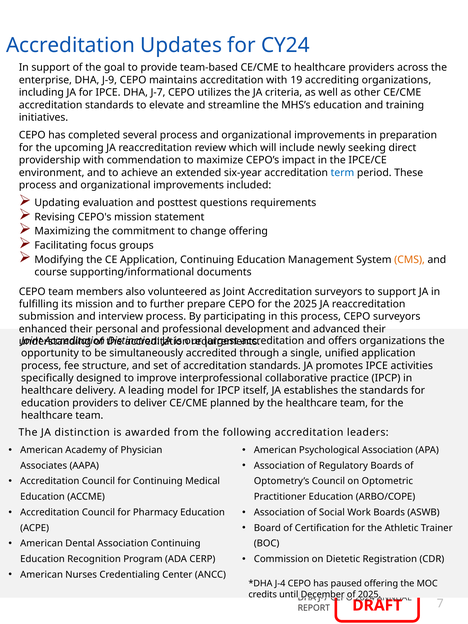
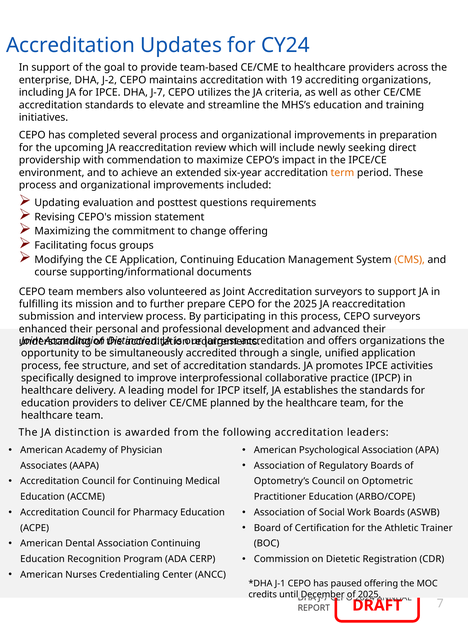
J-9: J-9 -> J-2 (110, 80)
term colour: blue -> orange (342, 173)
J-4: J-4 -> J-1 (280, 584)
